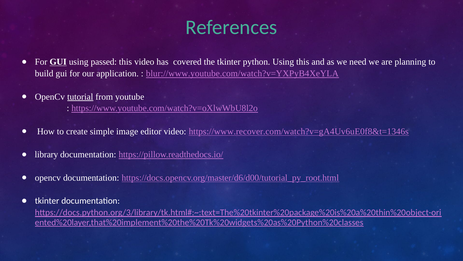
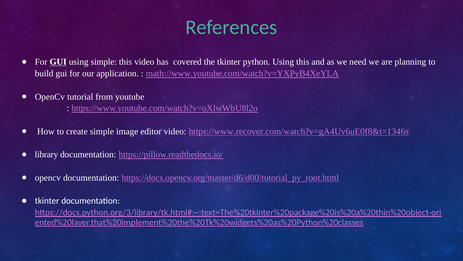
using passed: passed -> simple (104, 62)
blur://www.youtube.com/watch?v=YXPyB4XeYLA: blur://www.youtube.com/watch?v=YXPyB4XeYLA -> math://www.youtube.com/watch?v=YXPyB4XeYLA (242, 73)
tutorial underline: present -> none (80, 97)
